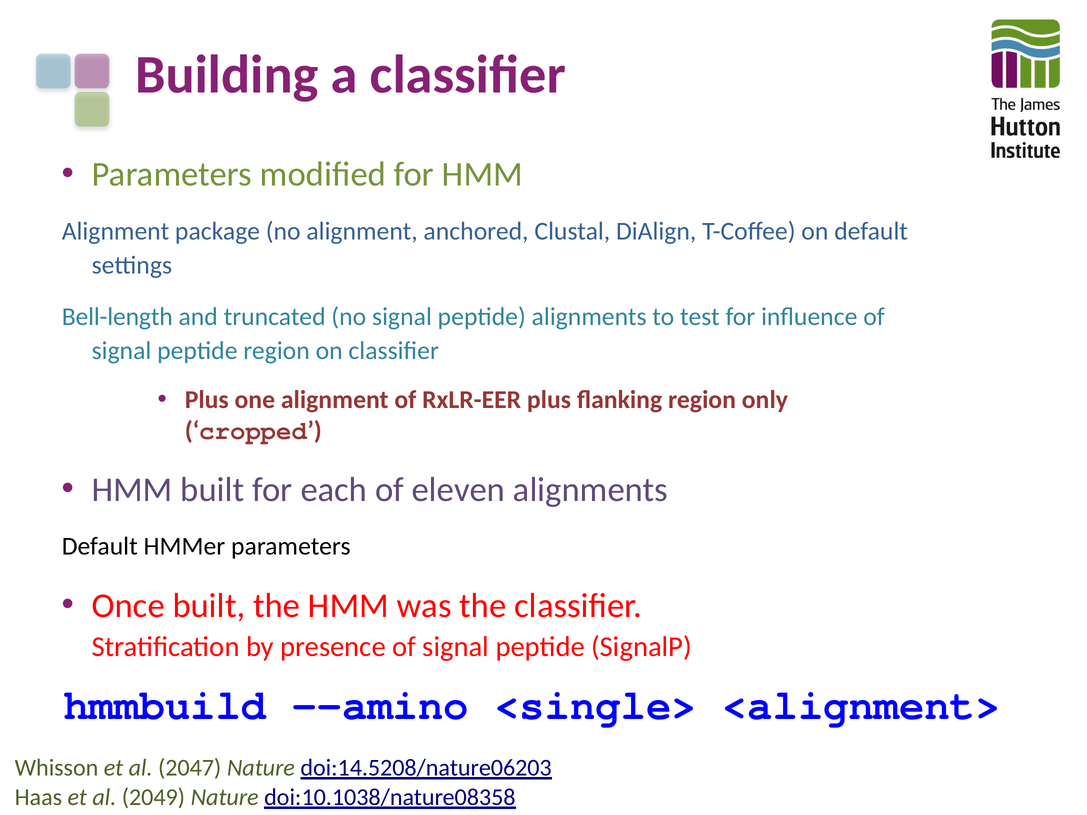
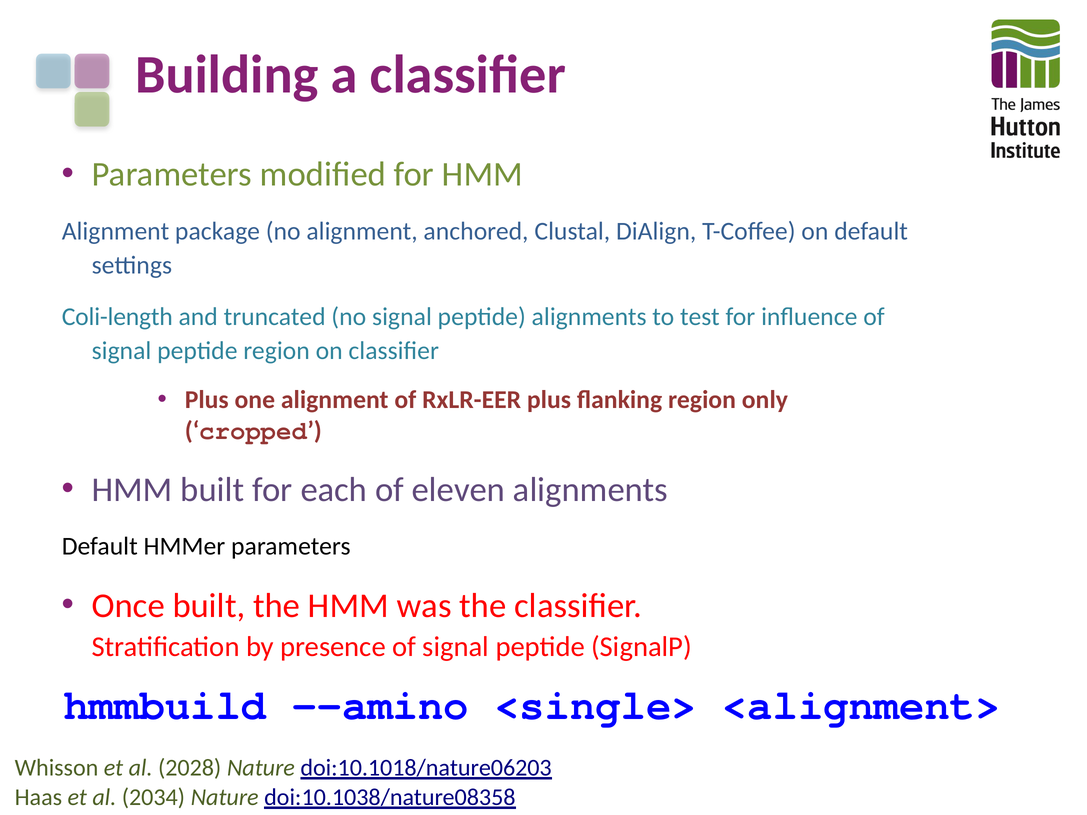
Bell-length: Bell-length -> Coli-length (117, 317)
2047: 2047 -> 2028 (190, 768)
doi:14.5208/nature06203: doi:14.5208/nature06203 -> doi:10.1018/nature06203 (426, 768)
2049: 2049 -> 2034 (153, 798)
